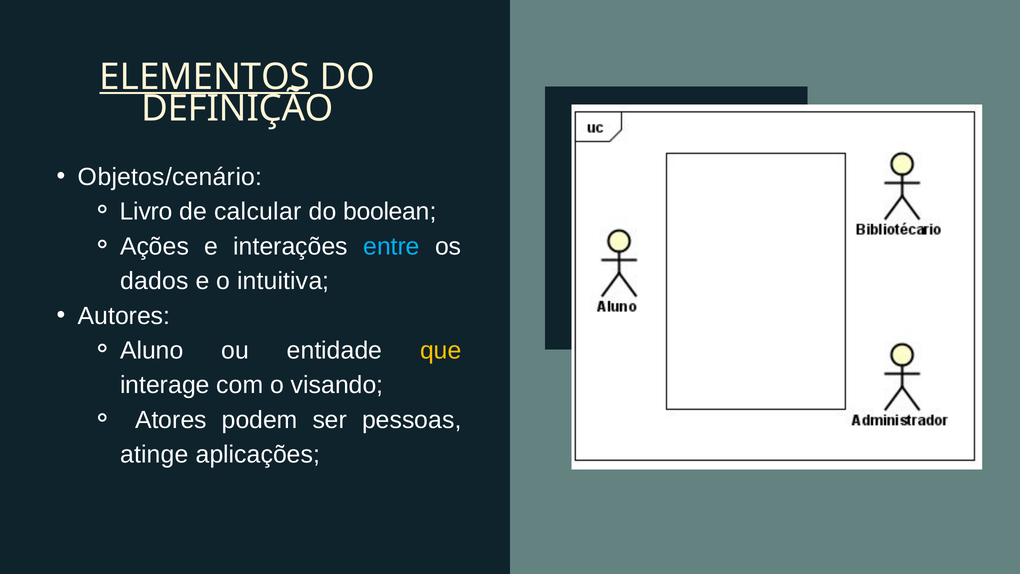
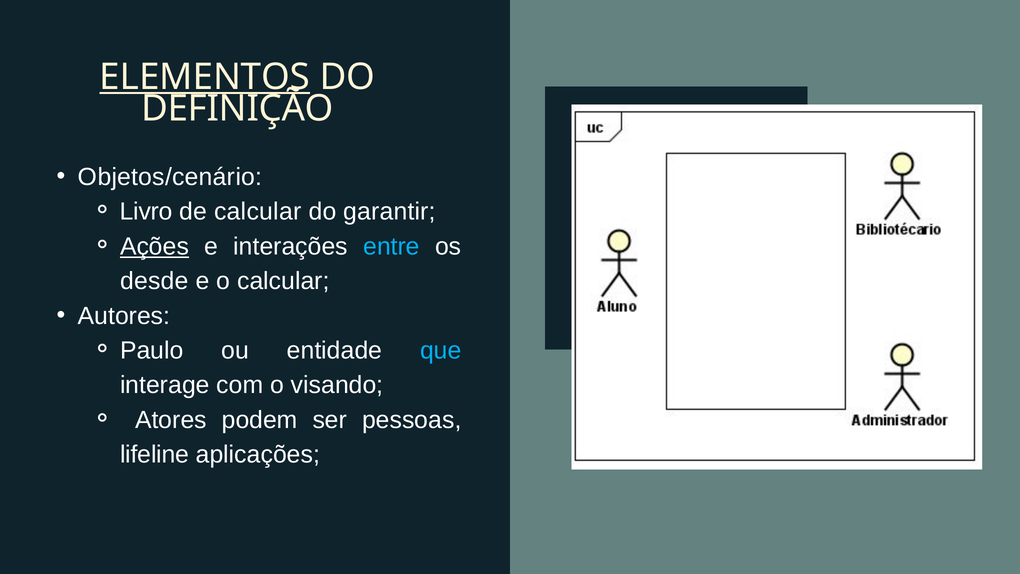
boolean: boolean -> garantir (390, 212)
Ações underline: none -> present (154, 246)
dados: dados -> desde (154, 281)
o intuitiva: intuitiva -> calcular (283, 281)
Aluno: Aluno -> Paulo (152, 350)
que colour: yellow -> light blue (441, 350)
atinge: atinge -> lifeline (155, 455)
